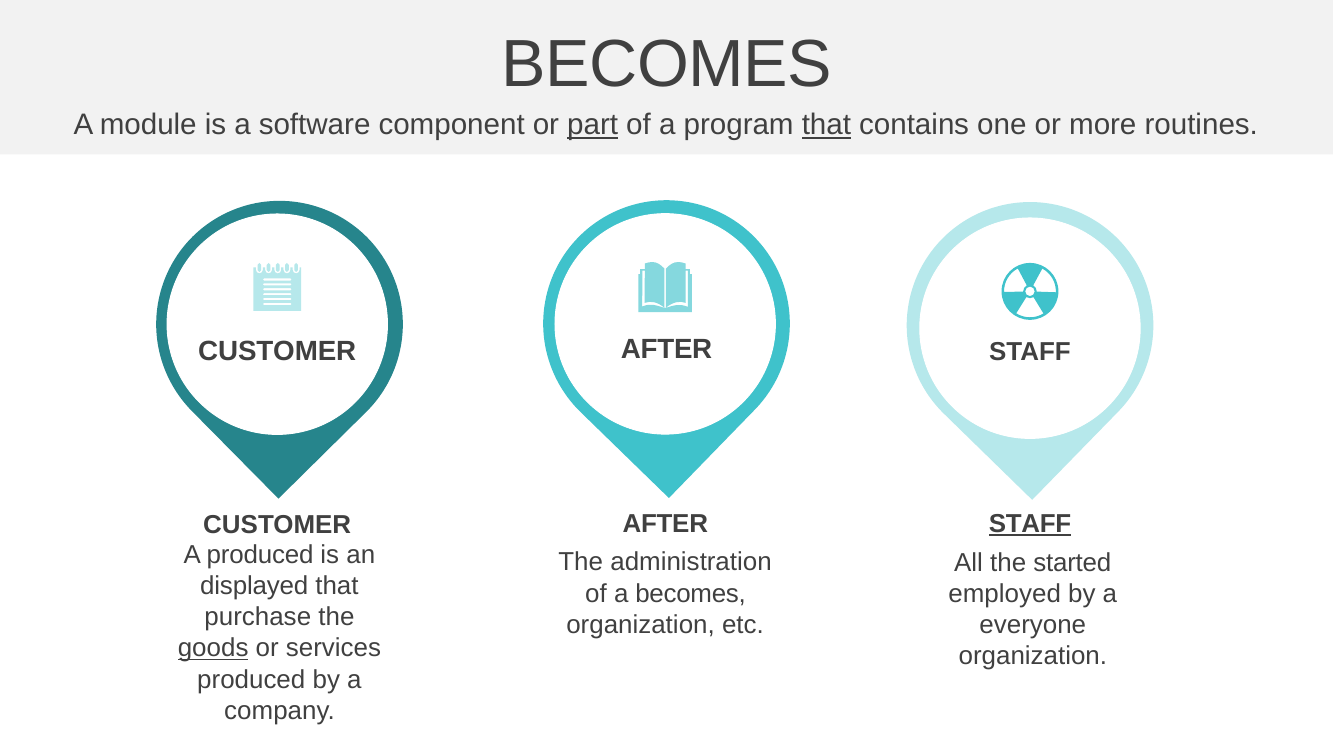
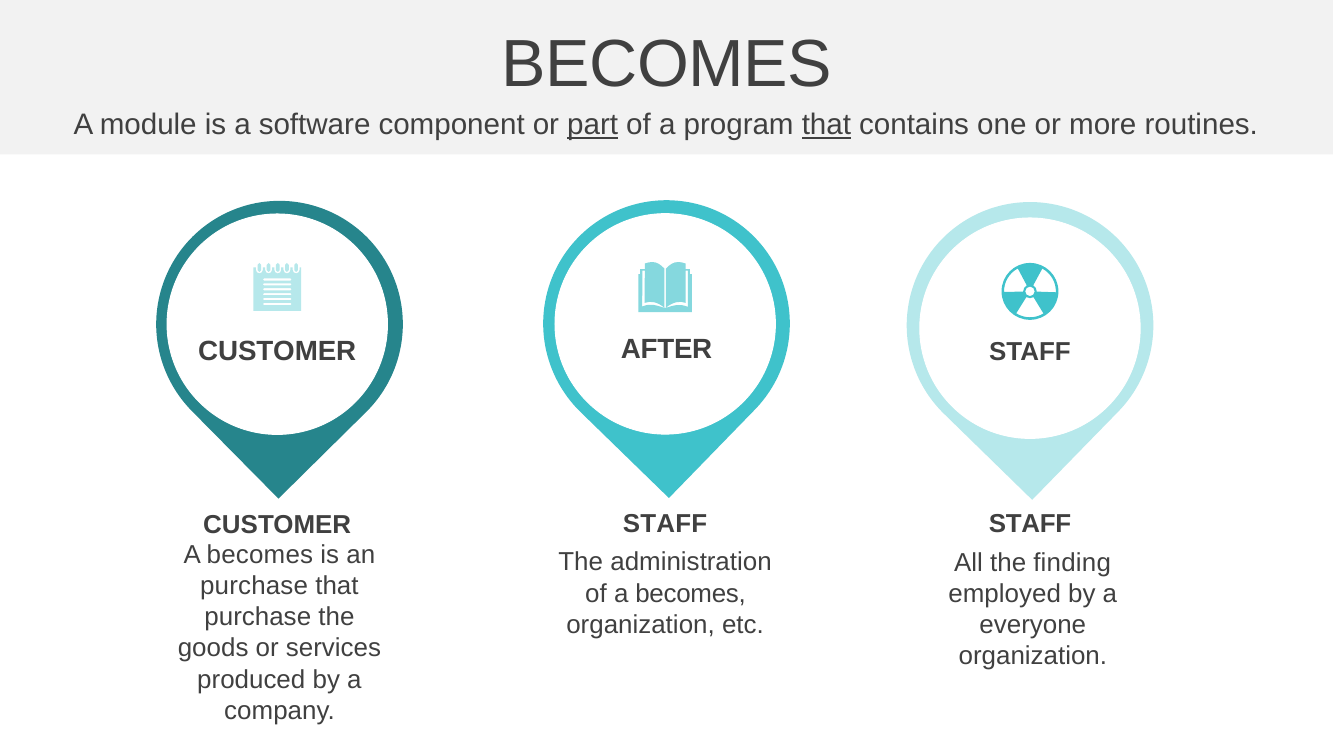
AFTER: AFTER -> STAFF (665, 524)
STAFF underline: present -> none (1030, 524)
produced: produced -> becomes (260, 555)
started: started -> finding (1072, 562)
displayed: displayed -> purchase (254, 586)
goods underline: present -> none (213, 648)
